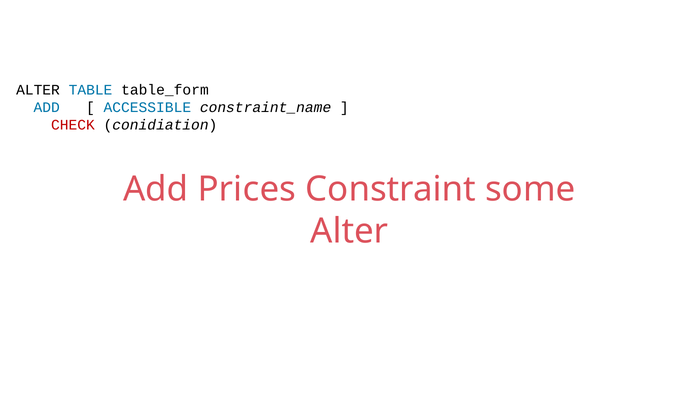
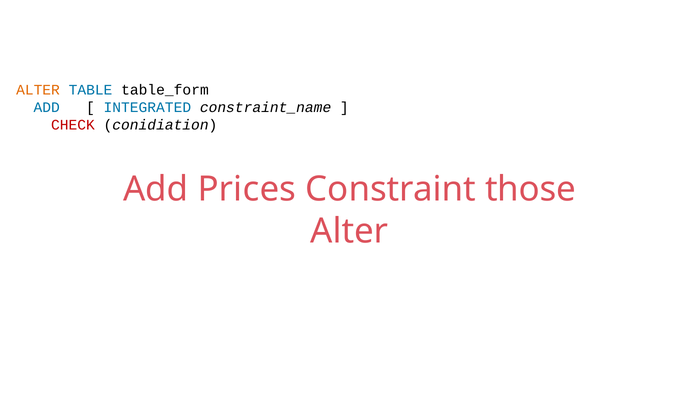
ALTER colour: black -> orange (38, 90)
ACCESSIBLE: ACCESSIBLE -> INTEGRATED (147, 107)
some: some -> those (530, 190)
